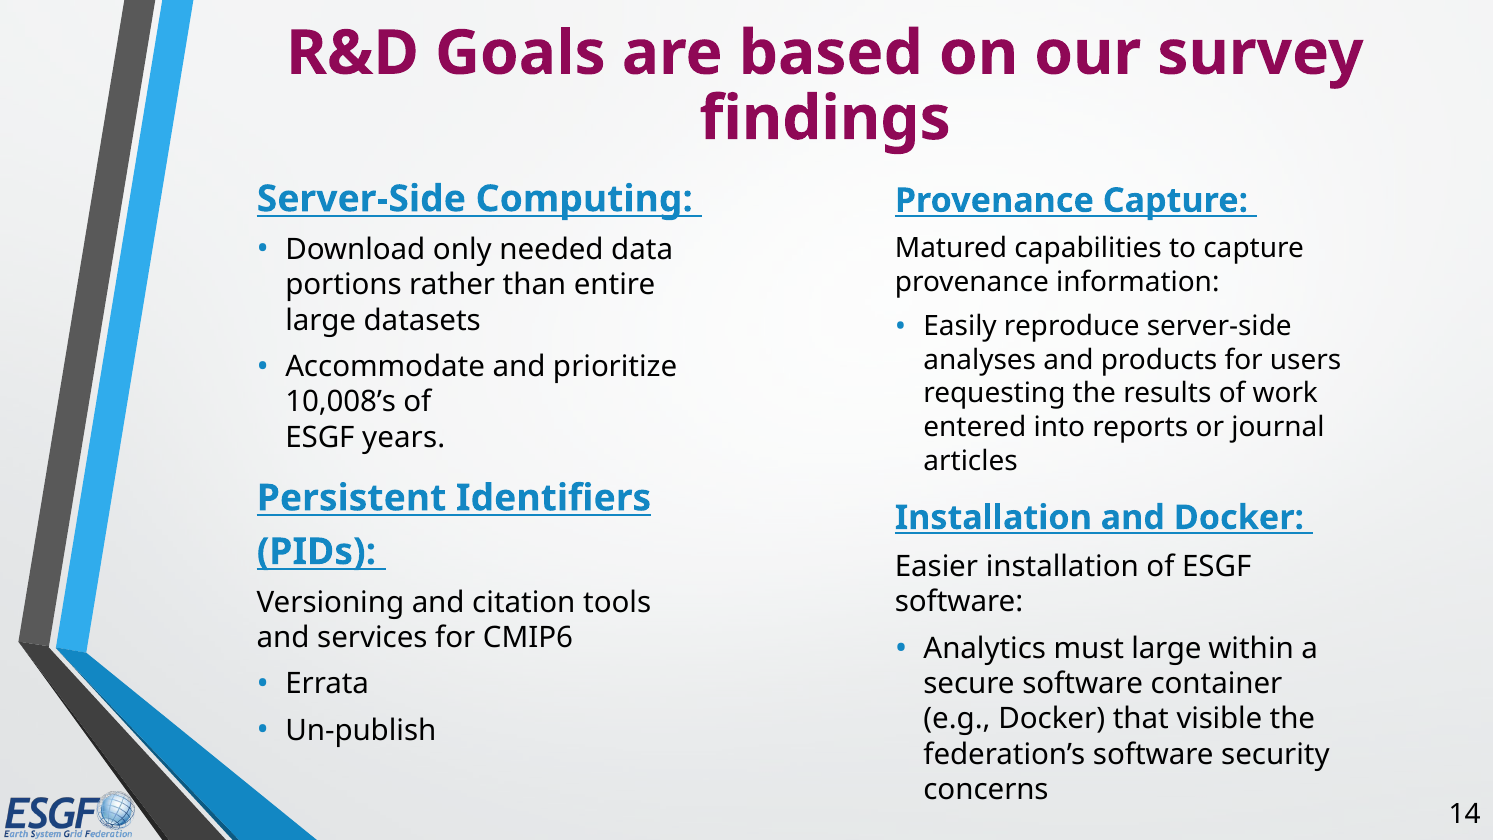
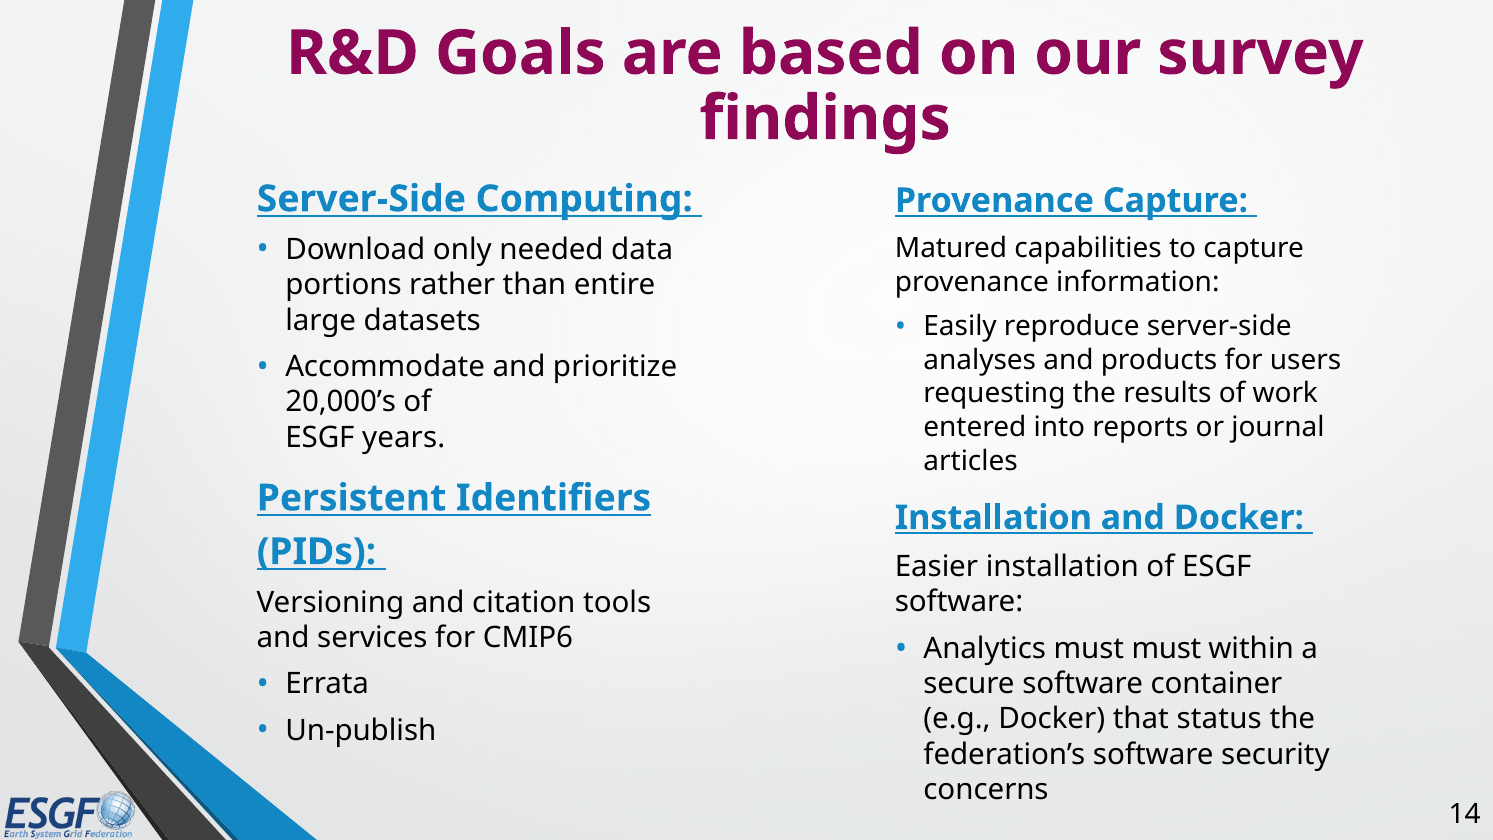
10,008’s: 10,008’s -> 20,000’s (341, 402)
must large: large -> must (1166, 648)
visible: visible -> status (1219, 719)
